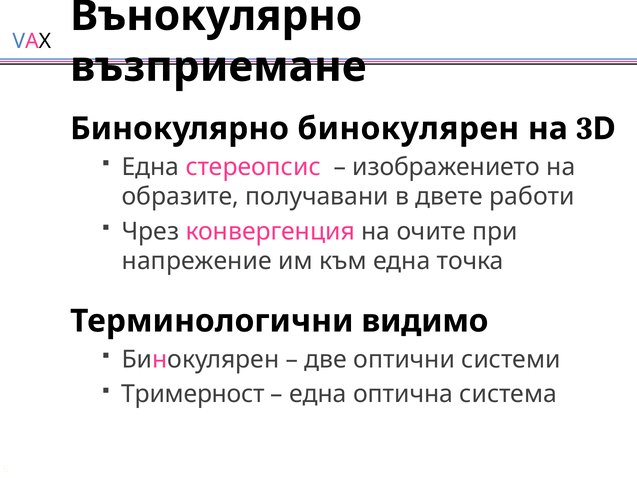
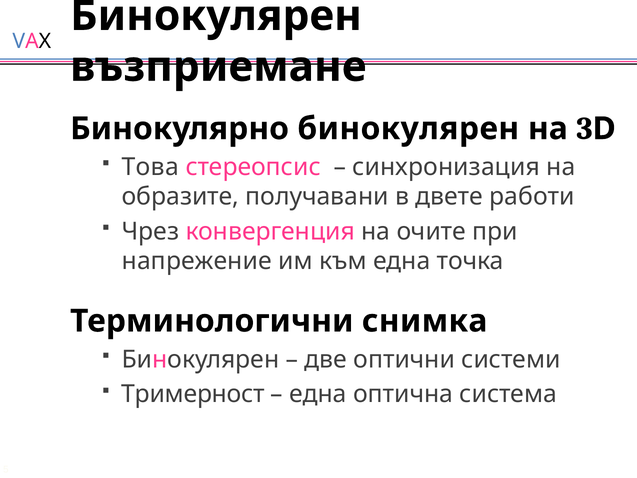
Вънокулярно: Вънокулярно -> Бинокулярен (216, 16)
Една: Една -> Това (150, 167)
изображението: изображението -> синхронизация (446, 167)
видимо: видимо -> снимка (425, 321)
